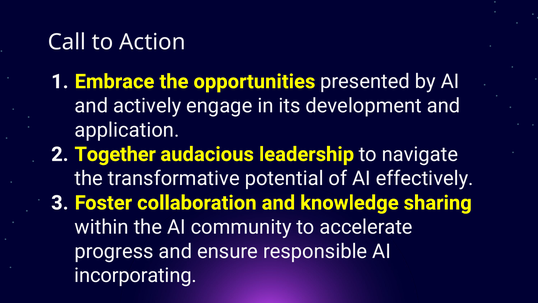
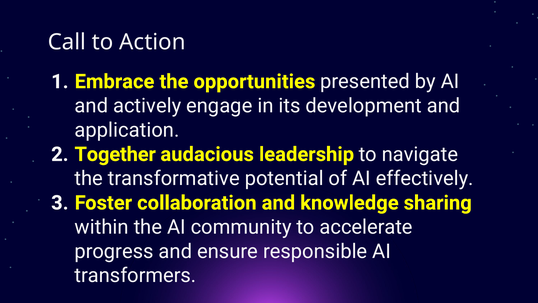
incorporating: incorporating -> transformers (135, 275)
